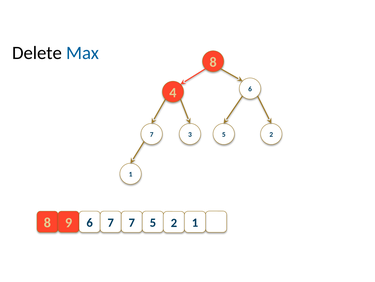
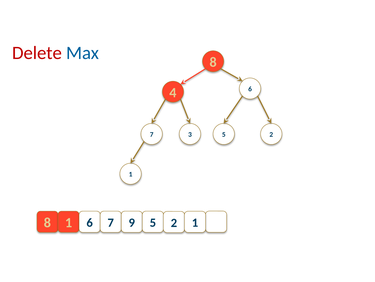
Delete colour: black -> red (37, 53)
8 9: 9 -> 1 (69, 222)
7 7: 7 -> 9 (132, 222)
